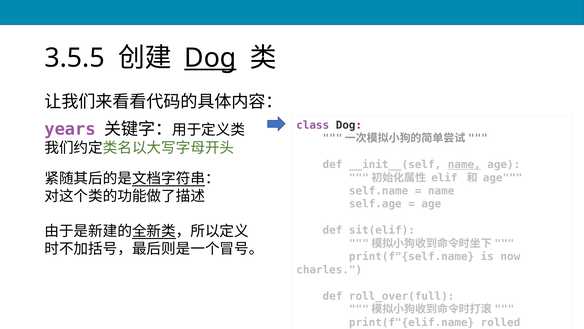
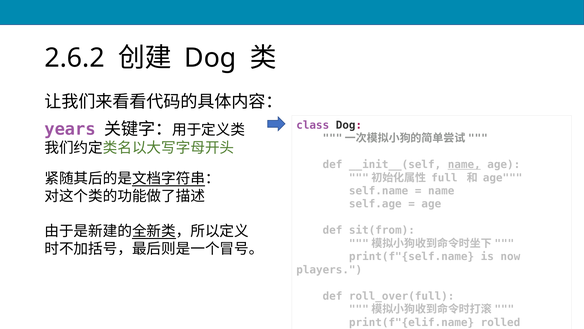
3.5.5: 3.5.5 -> 2.6.2 (75, 58)
Dog underline: present -> none (210, 58)
elif: elif -> full (444, 177)
sit(elif: sit(elif -> sit(from (382, 230)
charles: charles -> players (329, 269)
